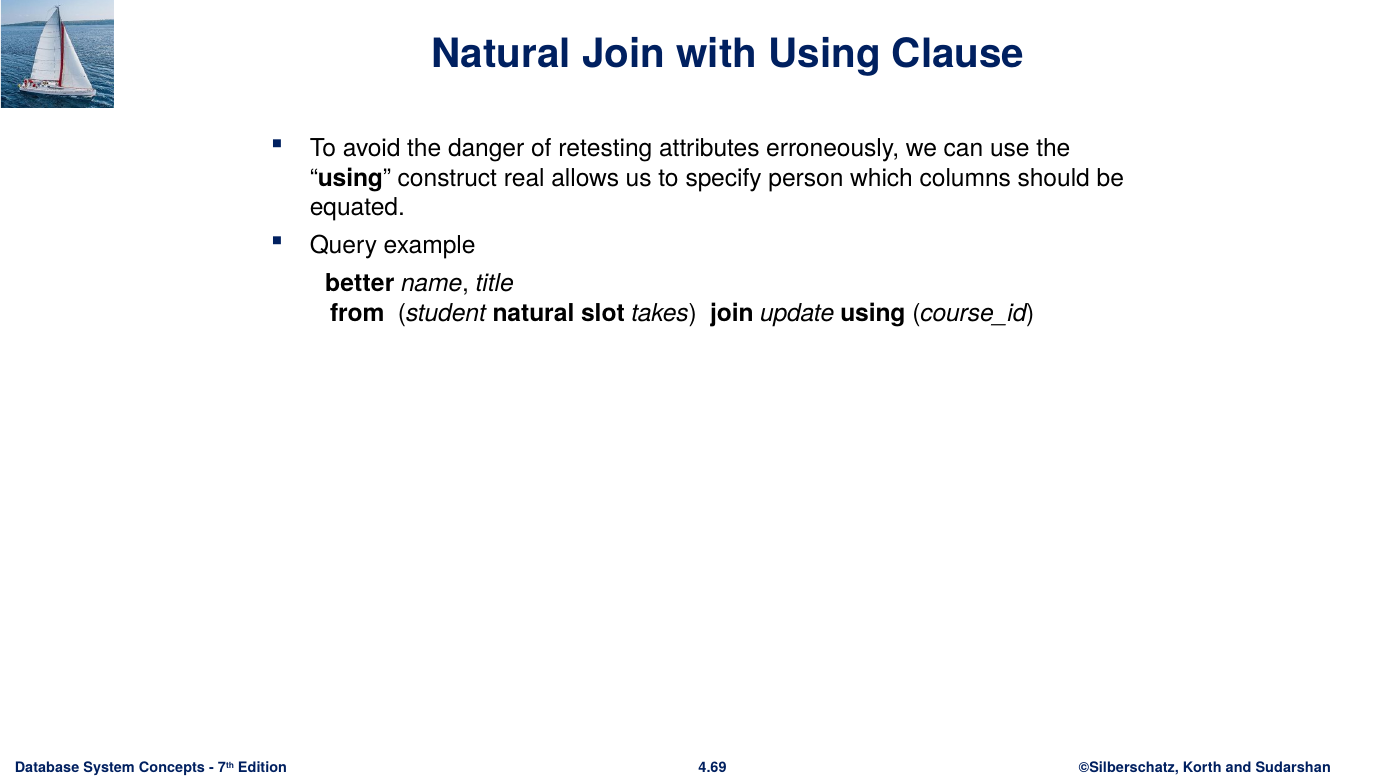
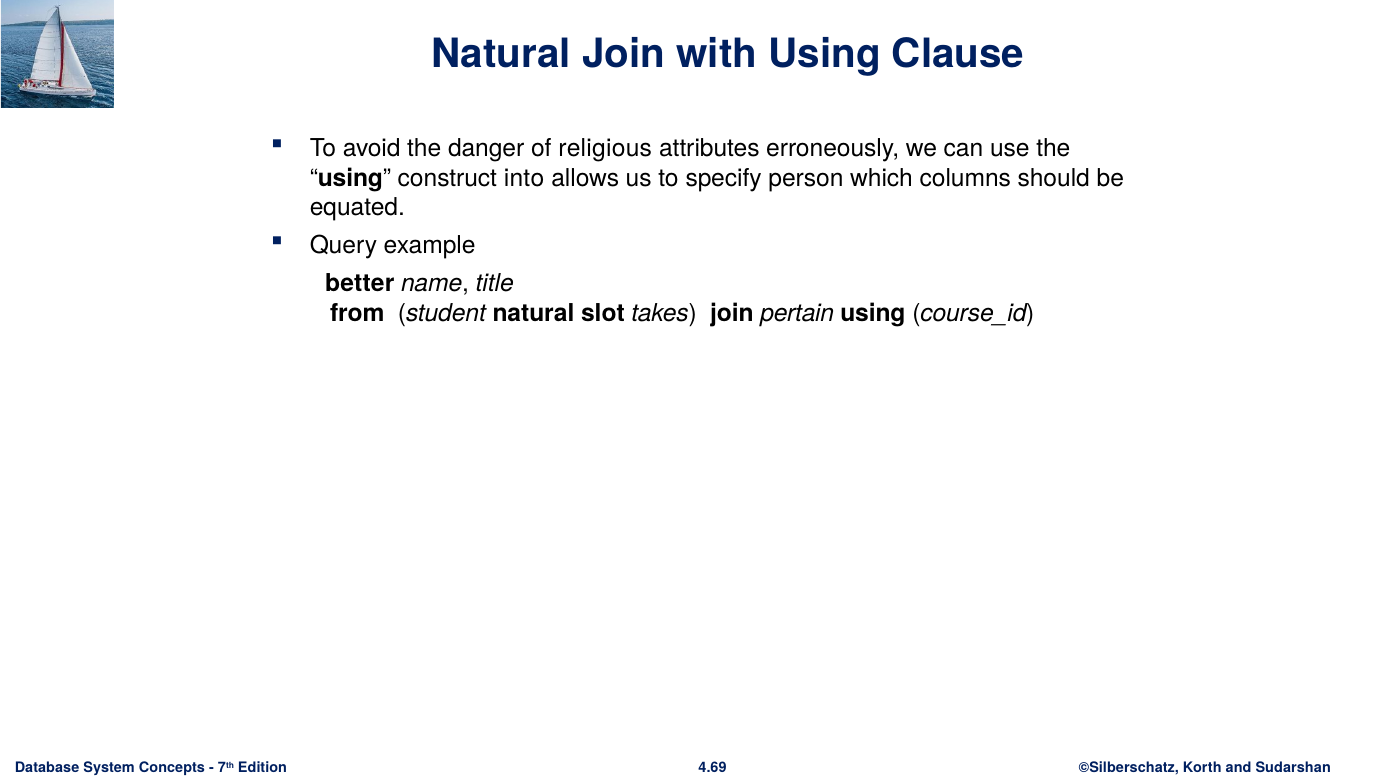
retesting: retesting -> religious (605, 149)
real: real -> into (524, 178)
update: update -> pertain (797, 313)
